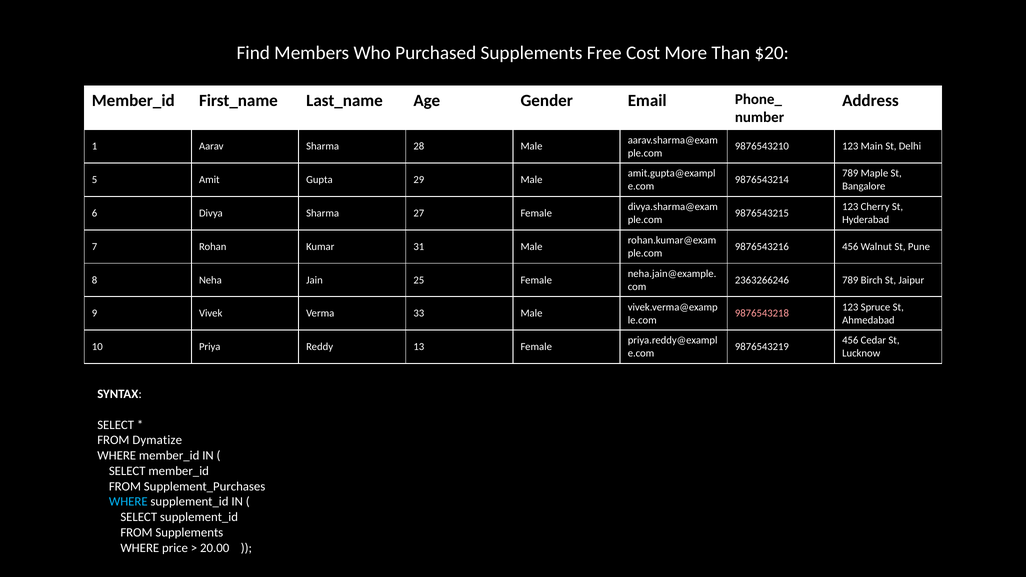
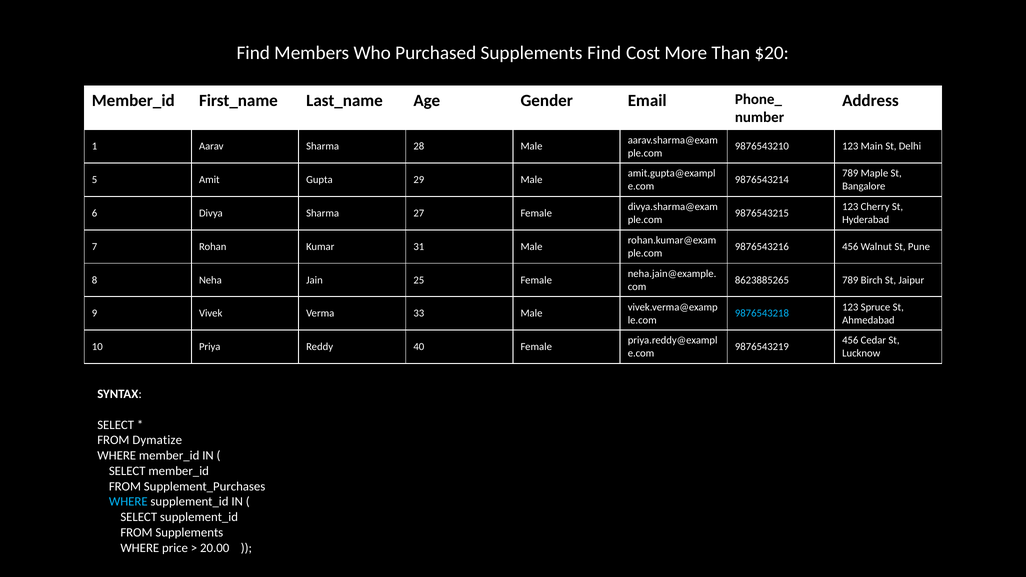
Supplements Free: Free -> Find (604, 53)
2363266246: 2363266246 -> 8623885265 (762, 280)
9876543218 colour: pink -> light blue (762, 314)
13: 13 -> 40 (419, 347)
